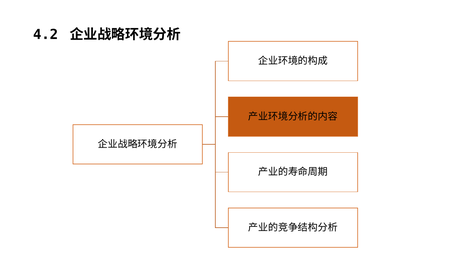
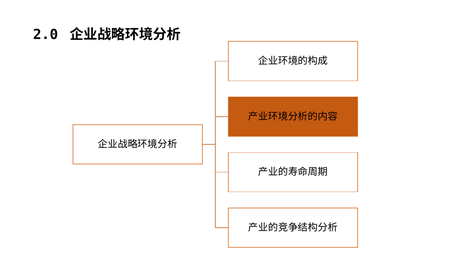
4.2: 4.2 -> 2.0 (46, 35)
